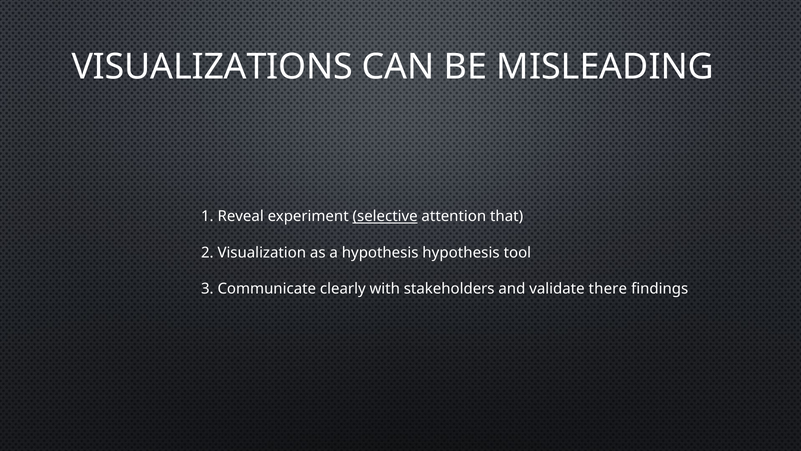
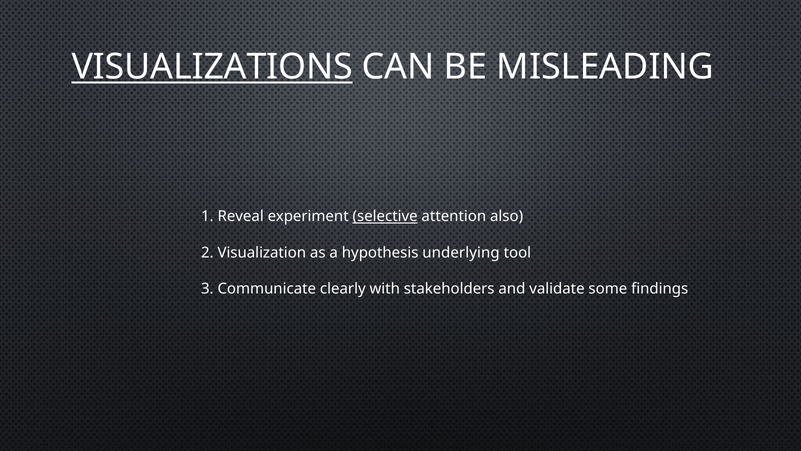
VISUALIZATIONS underline: none -> present (212, 67)
that: that -> also (507, 216)
hypothesis hypothesis: hypothesis -> underlying (461, 252)
there: there -> some (608, 288)
